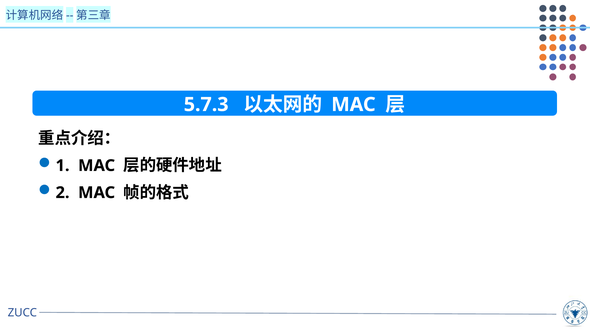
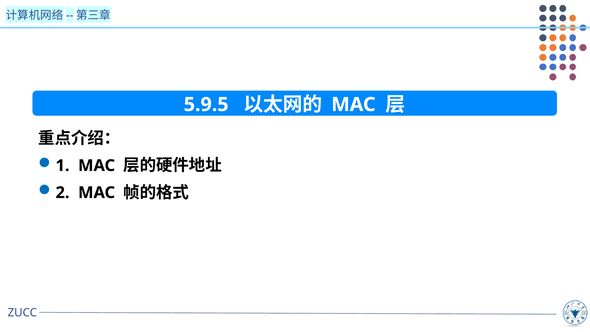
5.7.3: 5.7.3 -> 5.9.5 (206, 105)
